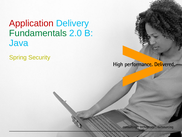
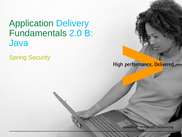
Application colour: red -> green (31, 23)
